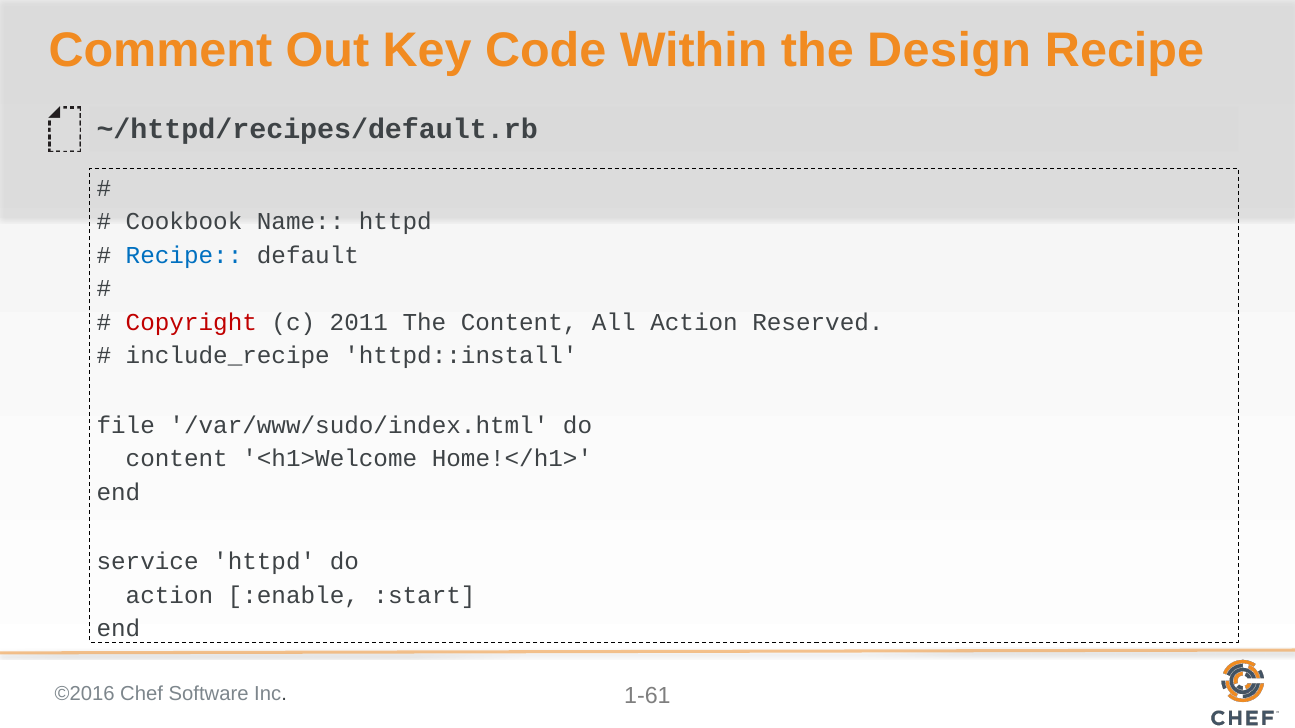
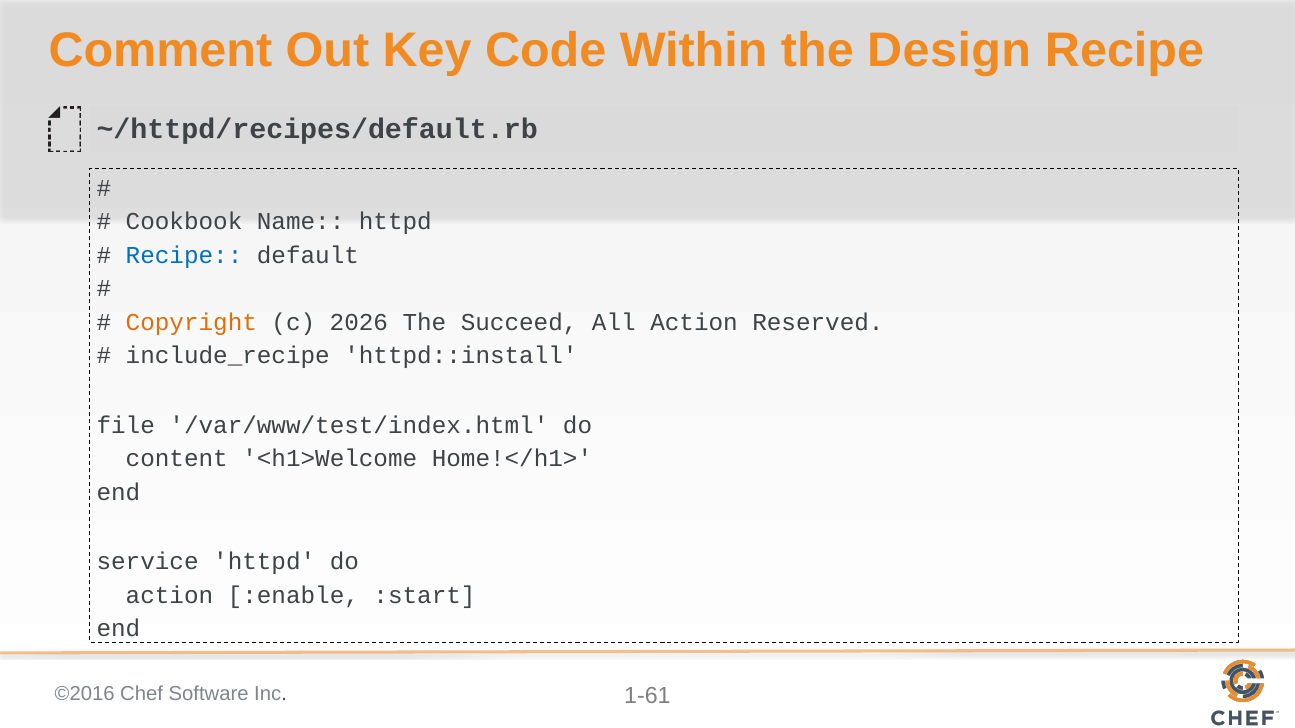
Copyright colour: red -> orange (191, 322)
2011: 2011 -> 2026 (359, 322)
The Content: Content -> Succeed (519, 322)
/var/www/sudo/index.html: /var/www/sudo/index.html -> /var/www/test/index.html (359, 426)
